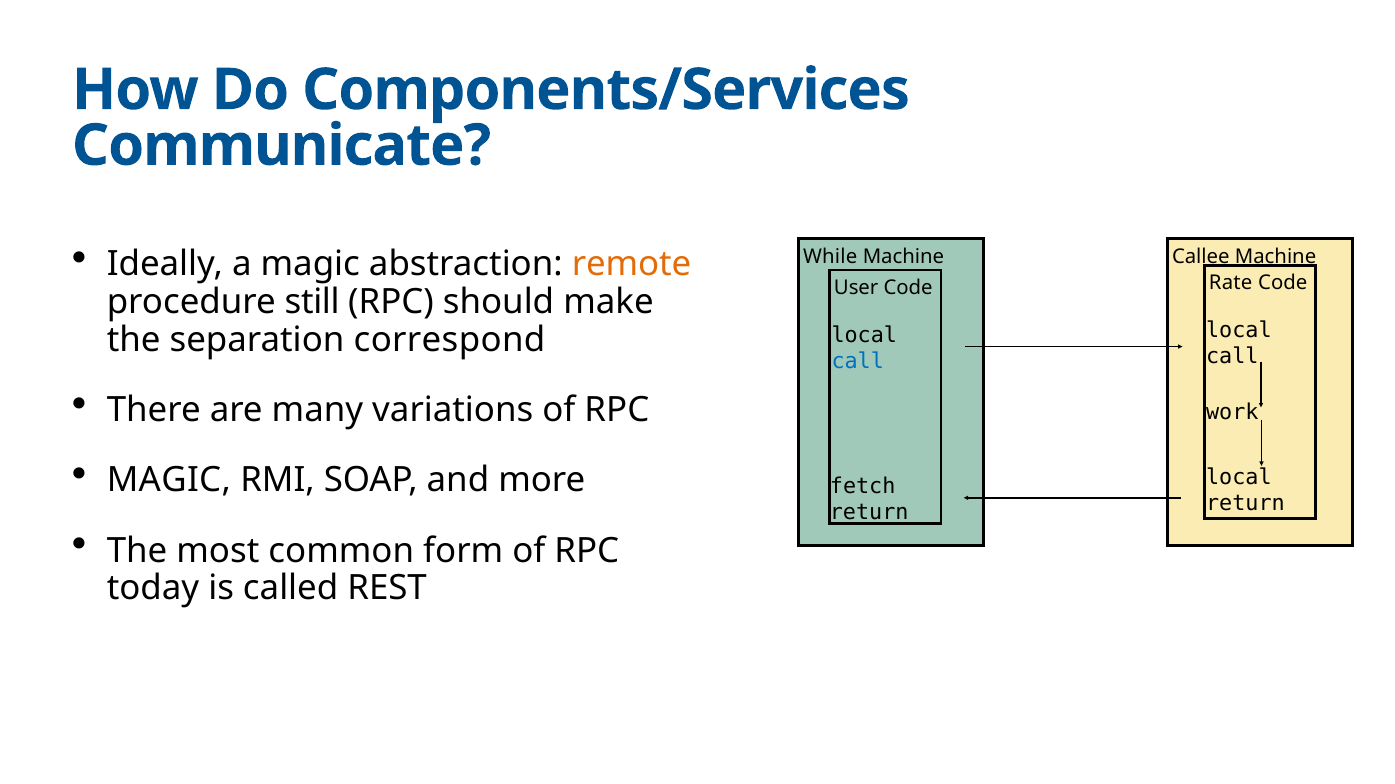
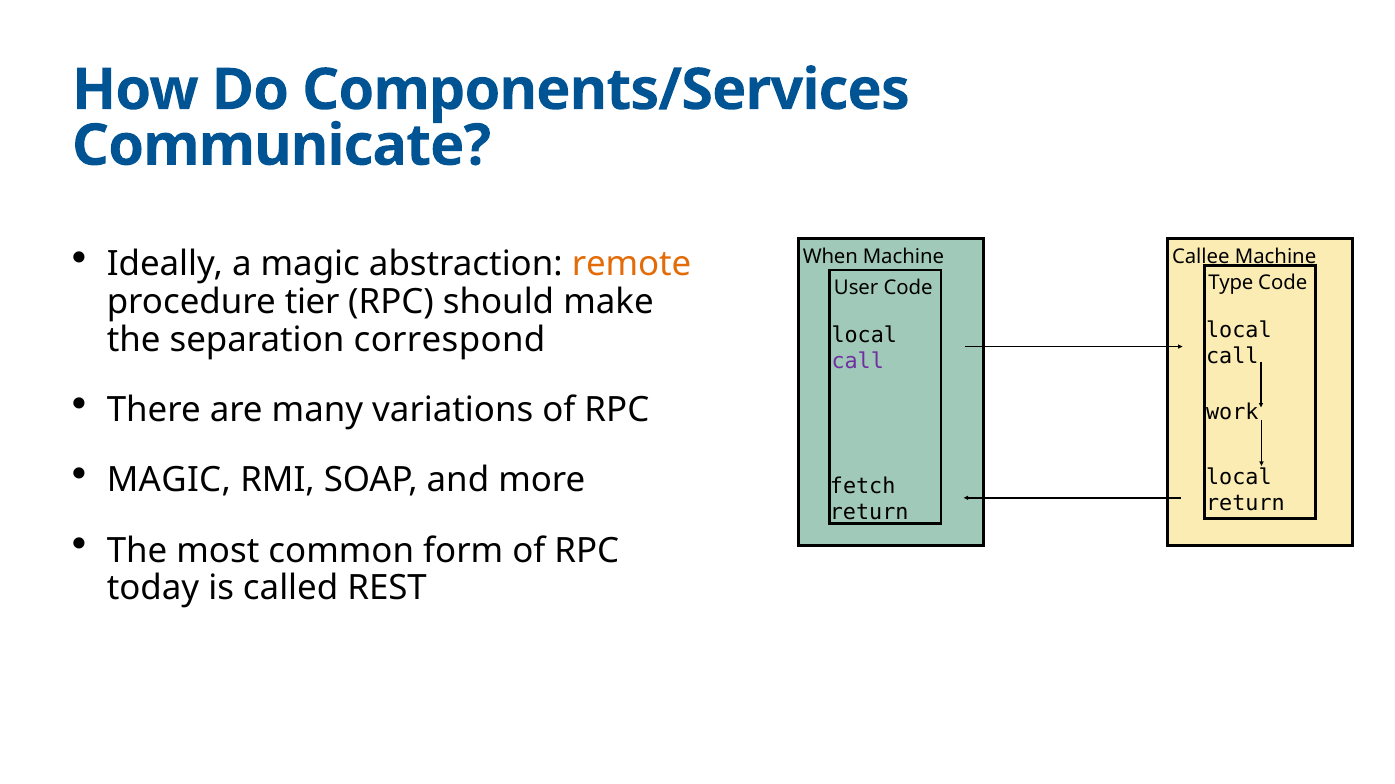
While: While -> When (830, 257)
Rate: Rate -> Type (1231, 283)
still: still -> tier (312, 302)
call colour: blue -> purple (858, 361)
